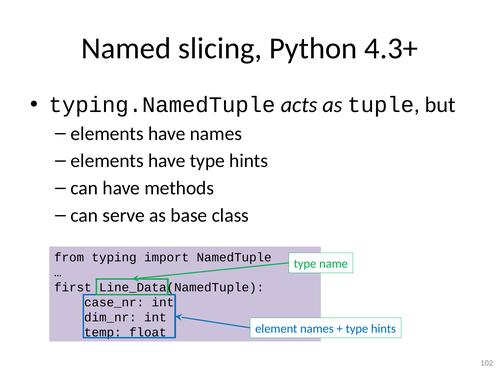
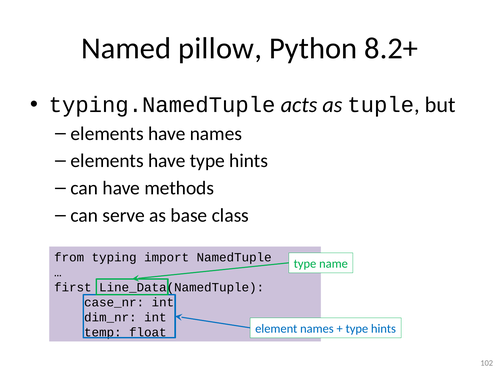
slicing: slicing -> pillow (220, 48)
4.3+: 4.3+ -> 8.2+ (391, 48)
